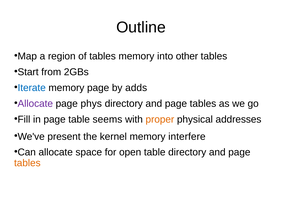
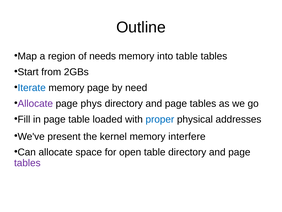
of tables: tables -> needs (103, 56)
into other: other -> table (187, 56)
adds: adds -> need (136, 88)
seems: seems -> loaded (108, 119)
proper colour: orange -> blue (160, 119)
tables colour: orange -> purple (27, 163)
